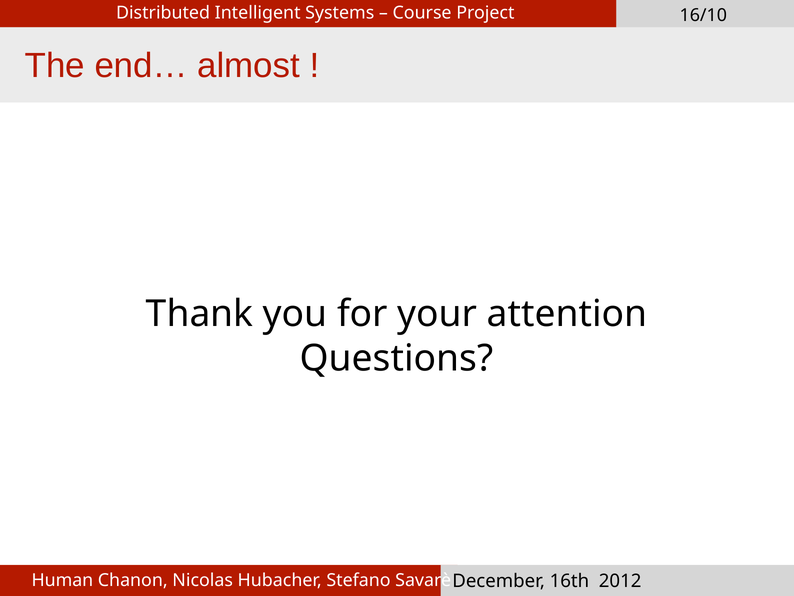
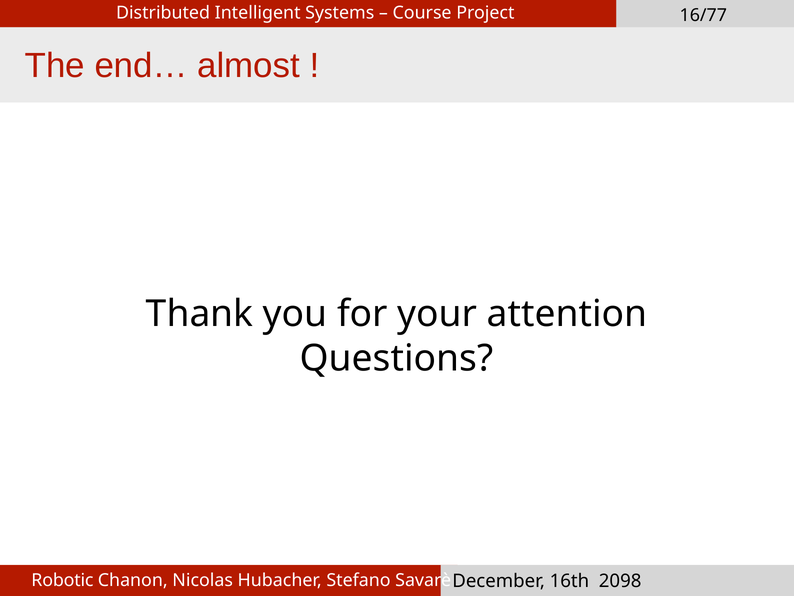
16/10: 16/10 -> 16/77 (703, 16)
Human: Human -> Robotic (62, 580)
2012: 2012 -> 2098 (620, 581)
